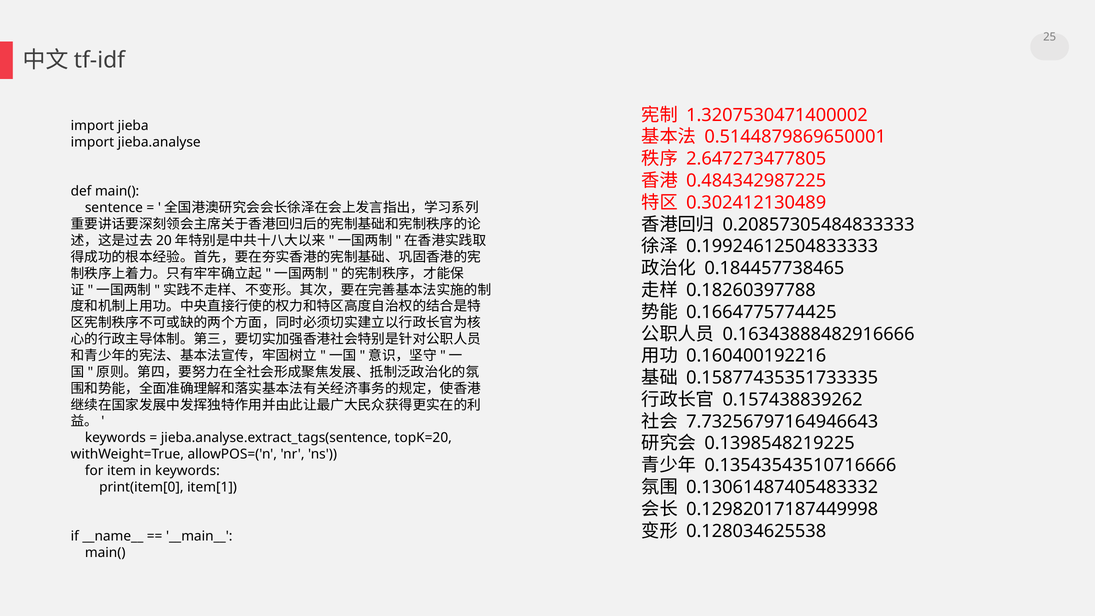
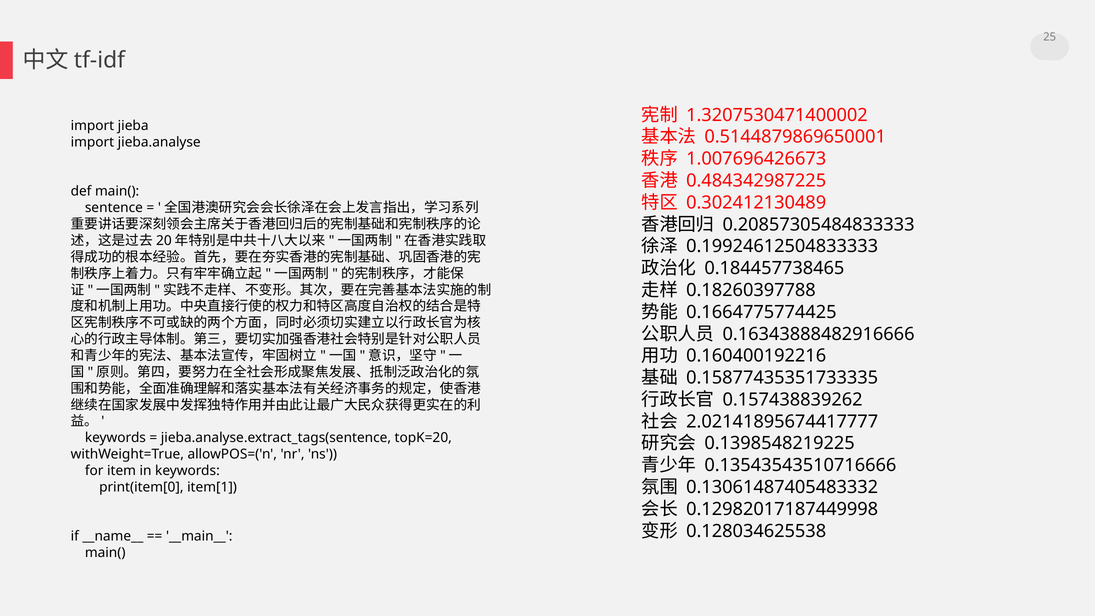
2.647273477805: 2.647273477805 -> 1.007696426673 (756, 159)
7.73256797164946643: 7.73256797164946643 -> 2.02141895674417777 (782, 422)
